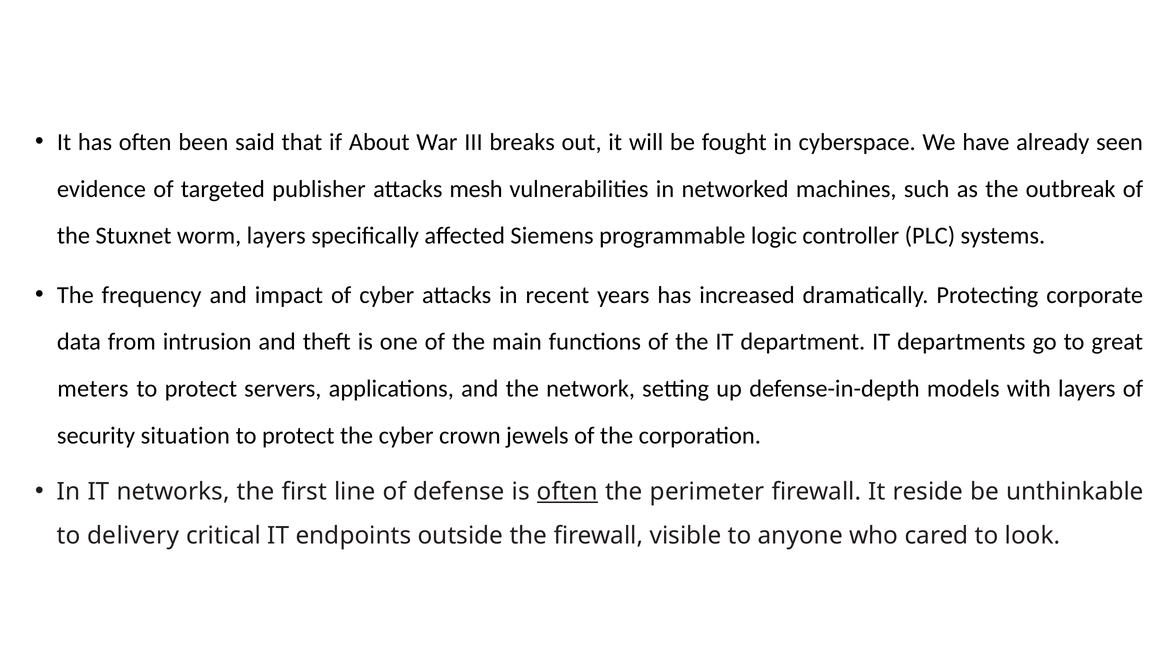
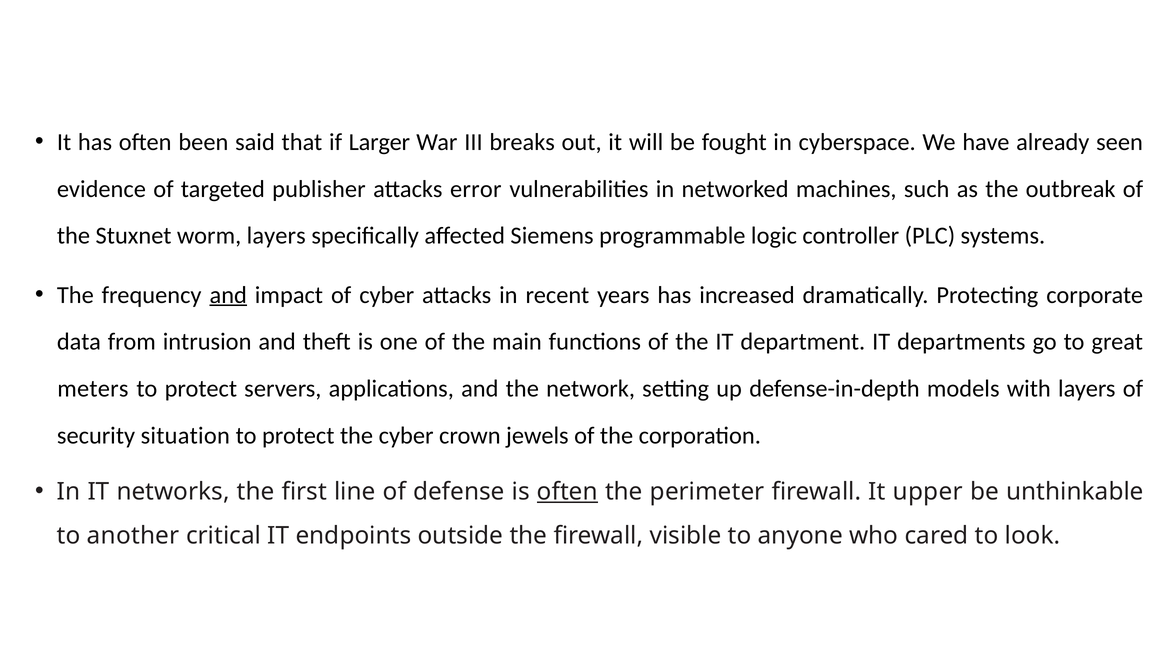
About: About -> Larger (379, 142)
mesh: mesh -> error (476, 189)
and underline: none -> present (228, 295)
reside: reside -> upper (928, 491)
delivery: delivery -> another (133, 535)
